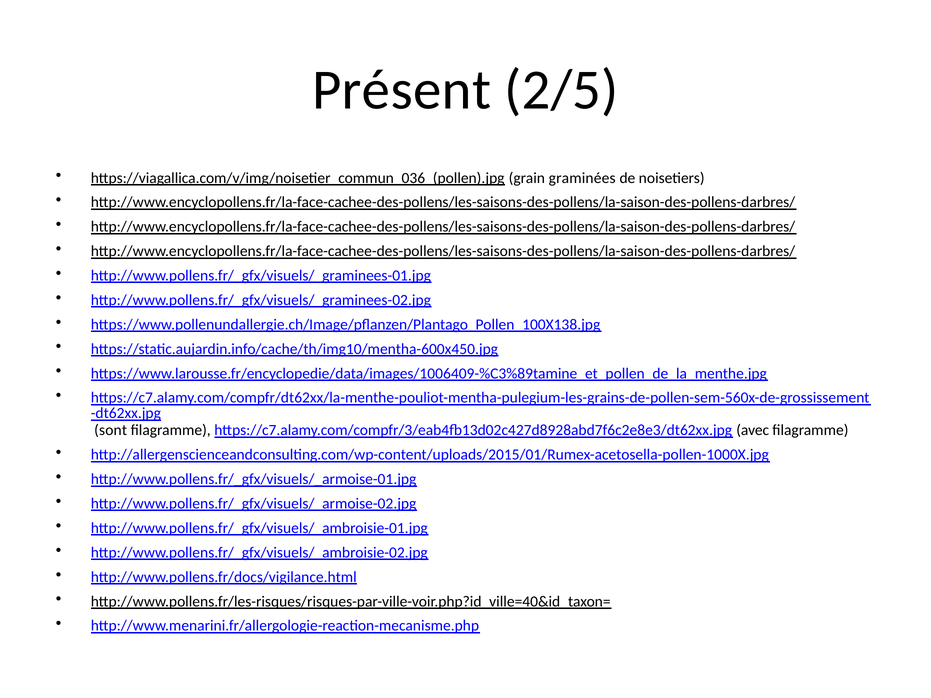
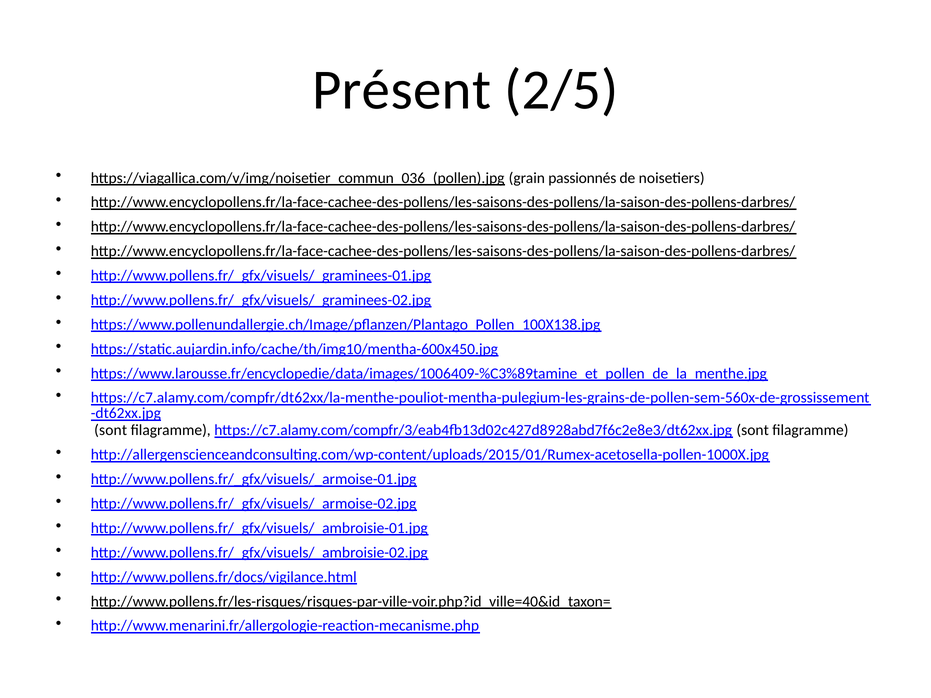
graminées: graminées -> passionnés (582, 178)
https://c7.alamy.com/compfr/3/eab4fb13d02c427d8928abd7f6c2e8e3/dt62xx.jpg avec: avec -> sont (753, 431)
